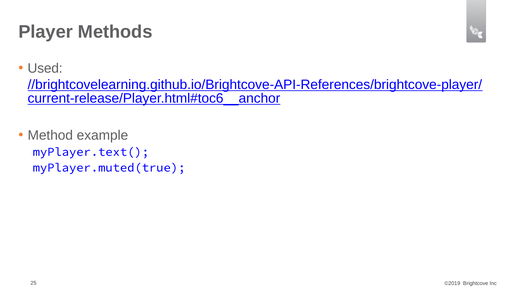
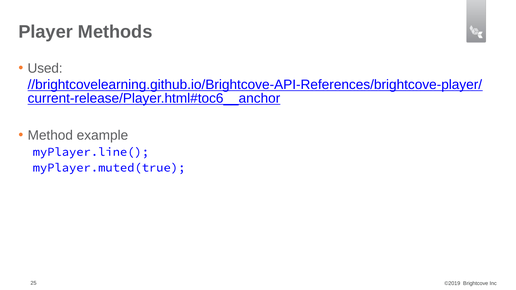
myPlayer.text(: myPlayer.text( -> myPlayer.line( (91, 152)
